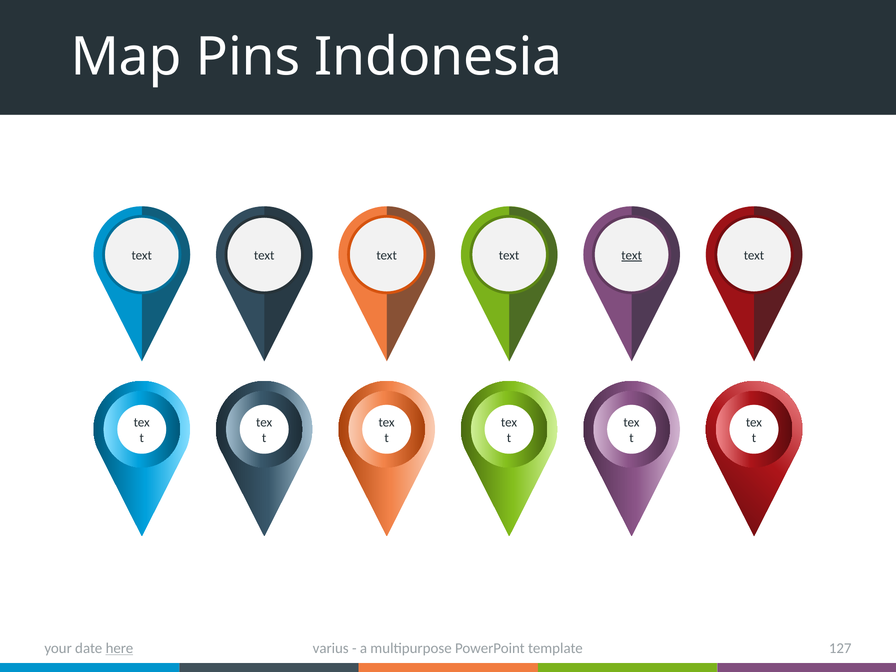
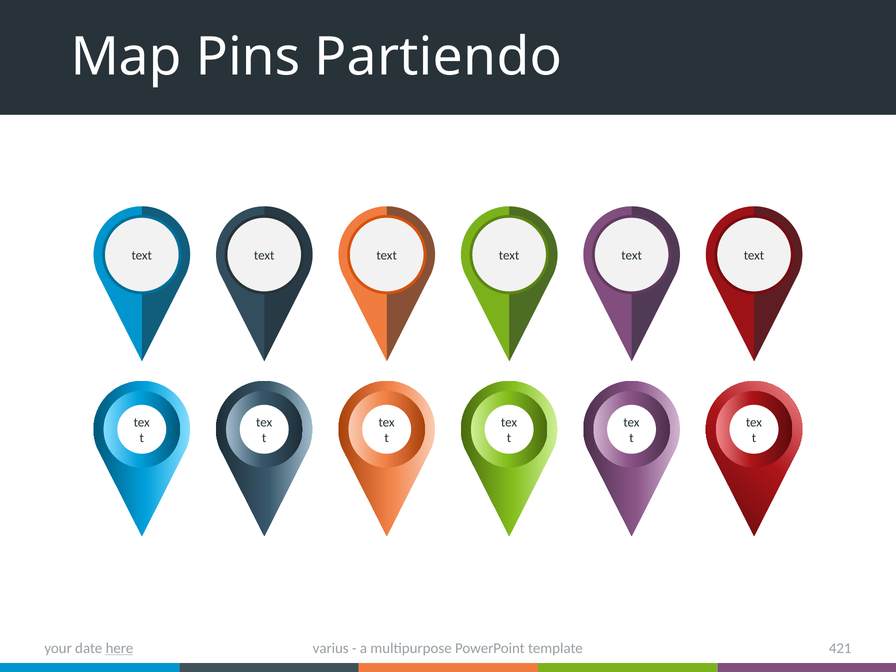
Indonesia: Indonesia -> Partiendo (438, 57)
text underline: present -> none (632, 255)
127: 127 -> 421 (840, 648)
